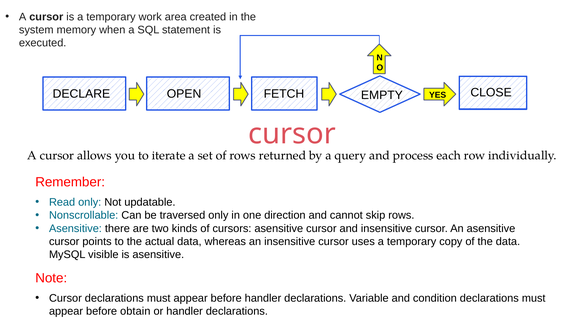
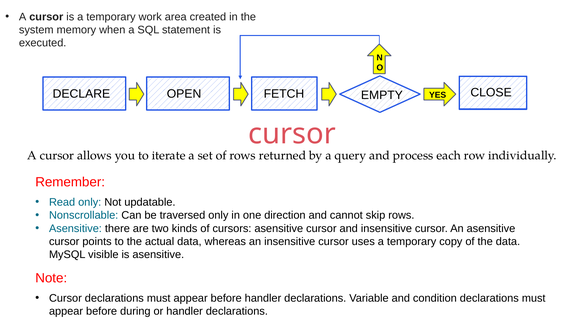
obtain: obtain -> during (135, 312)
